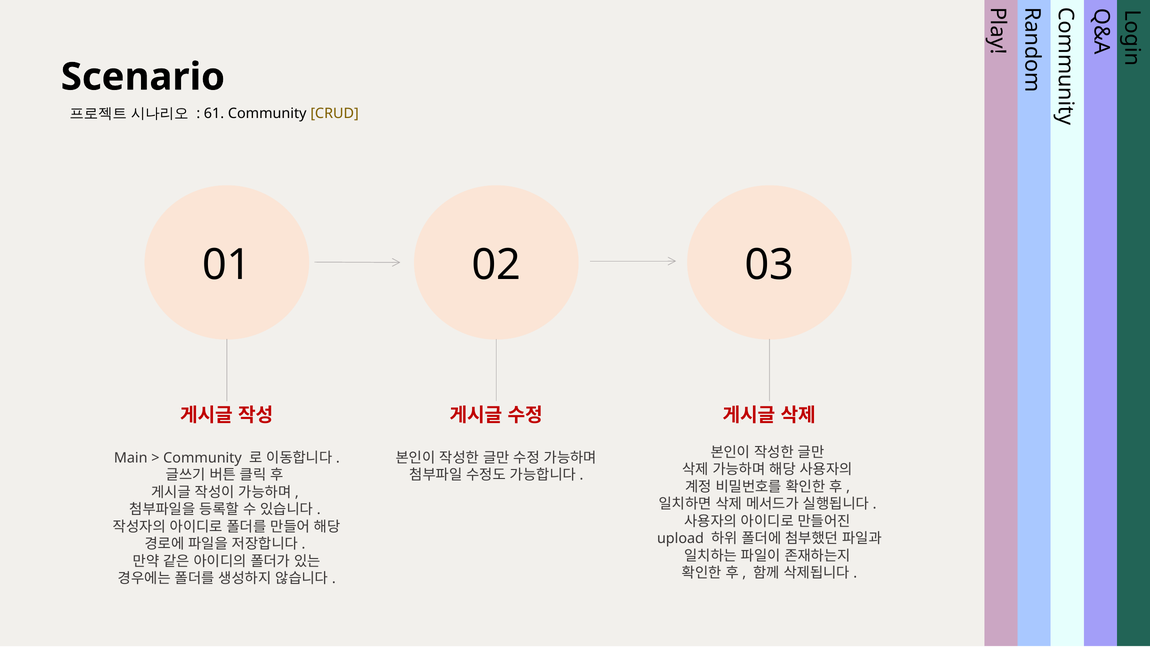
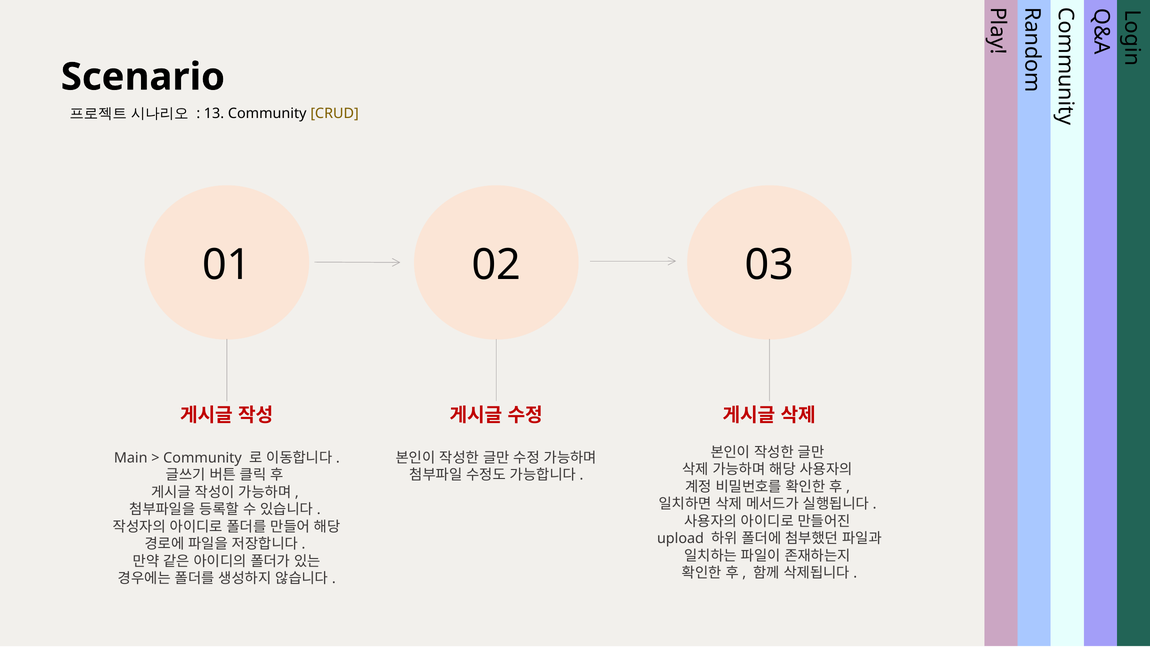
61: 61 -> 13 (214, 114)
